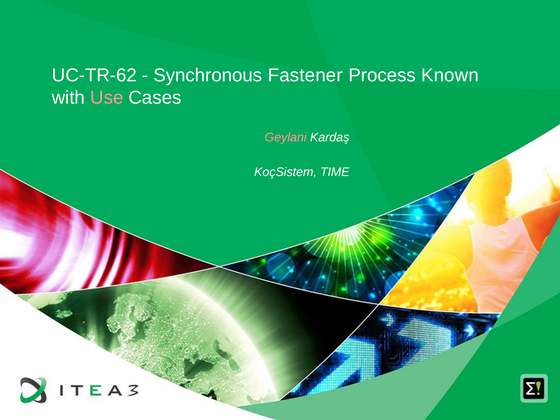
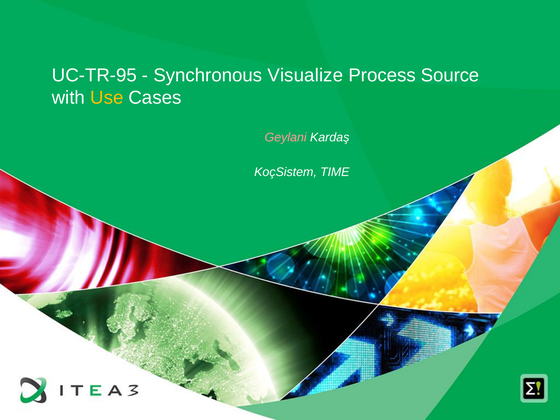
UC-TR-62: UC-TR-62 -> UC-TR-95 (94, 75)
Fastener: Fastener -> Visualize (305, 75)
Known: Known -> Source (450, 75)
Use colour: pink -> yellow (107, 98)
